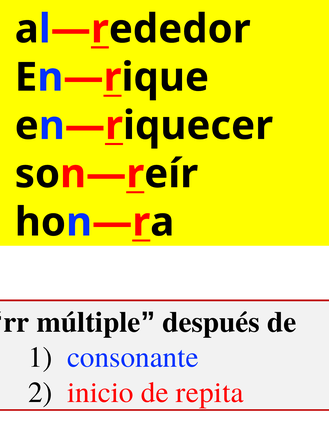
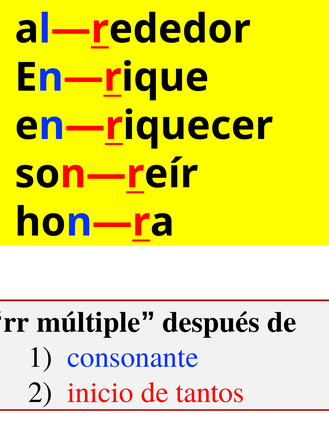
repita: repita -> tantos (210, 392)
